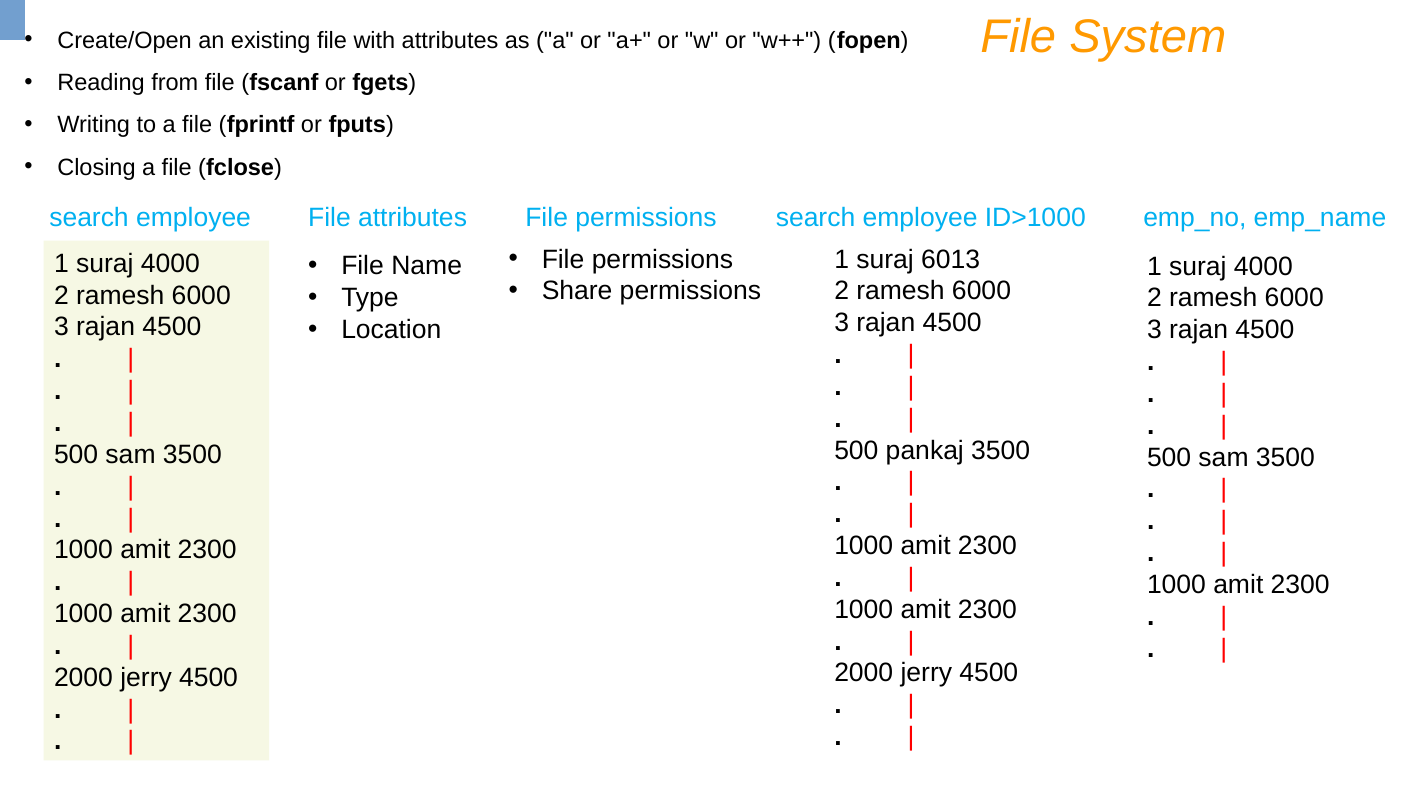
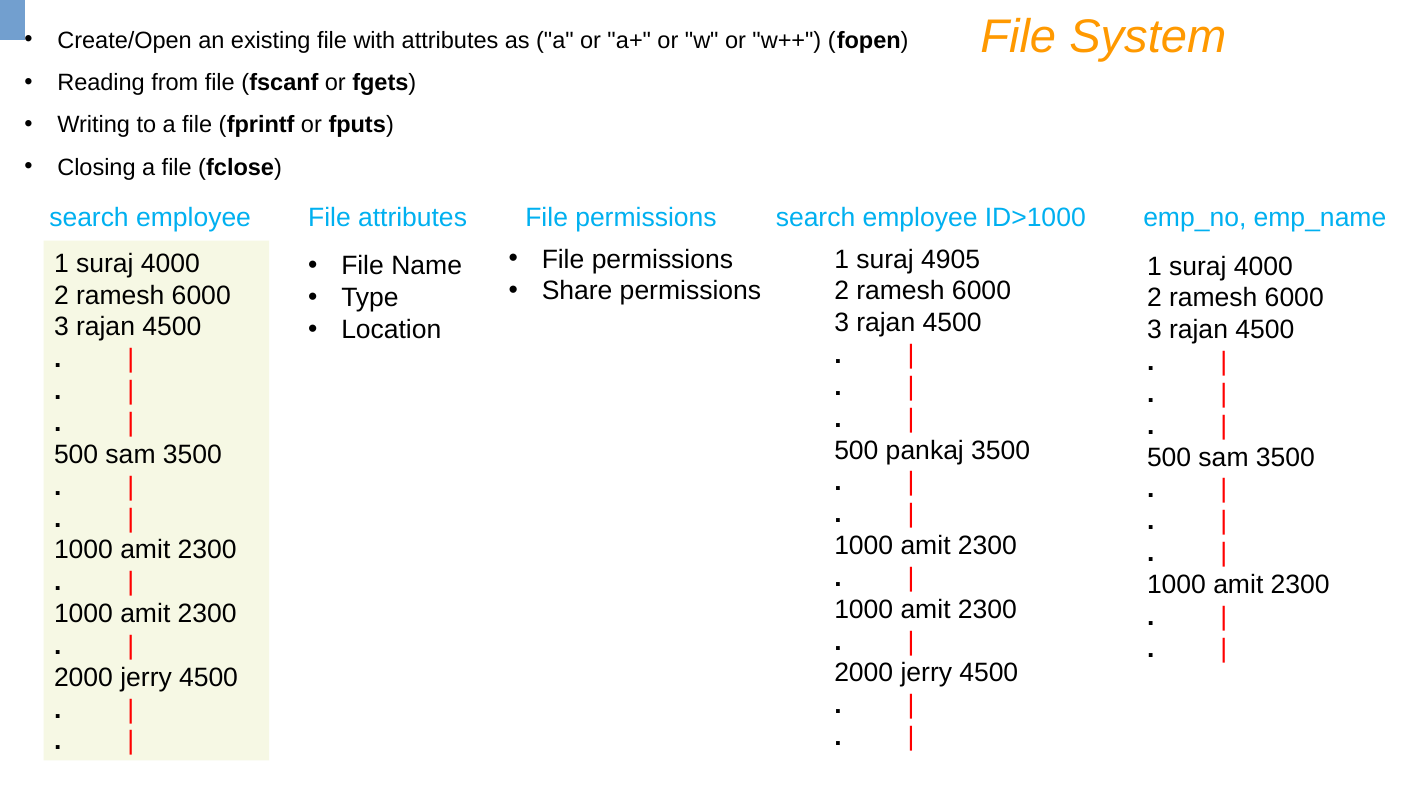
6013: 6013 -> 4905 (951, 259)
